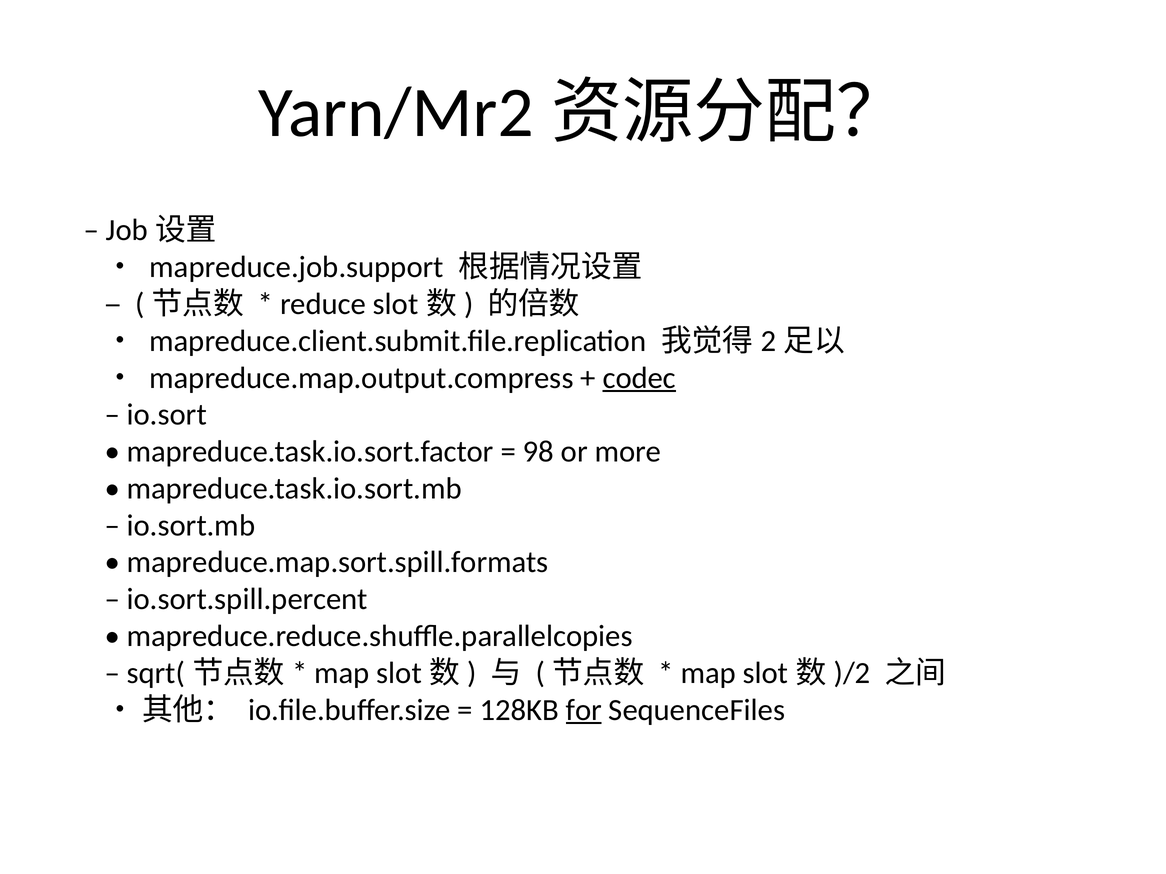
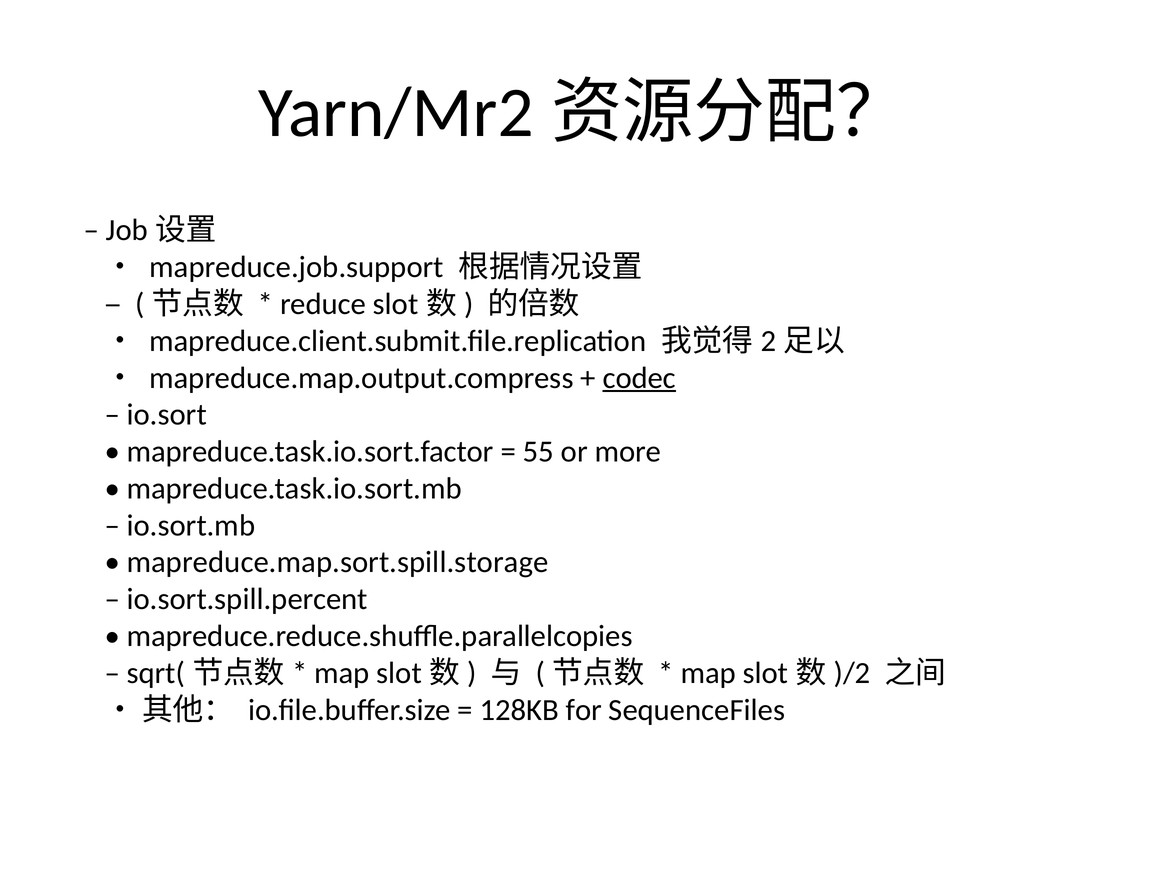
98: 98 -> 55 (538, 452)
mapreduce.map.sort.spill.formats: mapreduce.map.sort.spill.formats -> mapreduce.map.sort.spill.storage (337, 563)
for underline: present -> none (584, 710)
